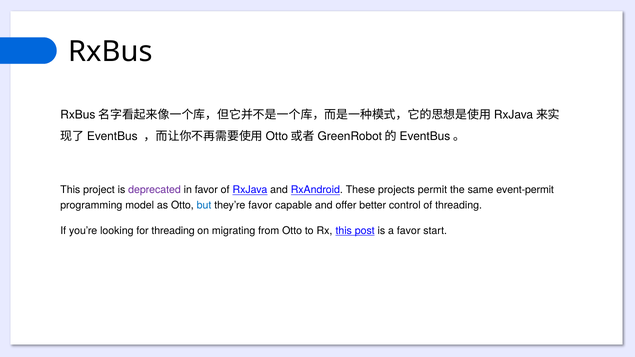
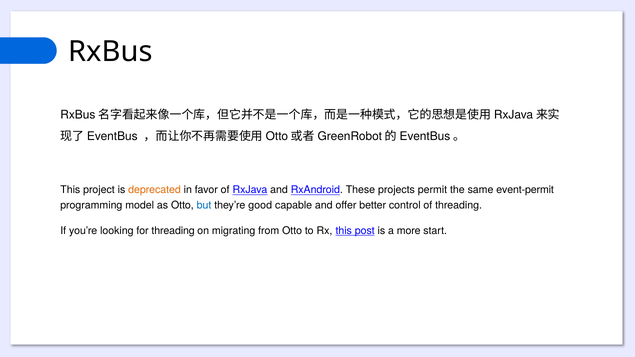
deprecated colour: purple -> orange (154, 190)
they’re favor: favor -> good (260, 205)
a favor: favor -> more (409, 231)
